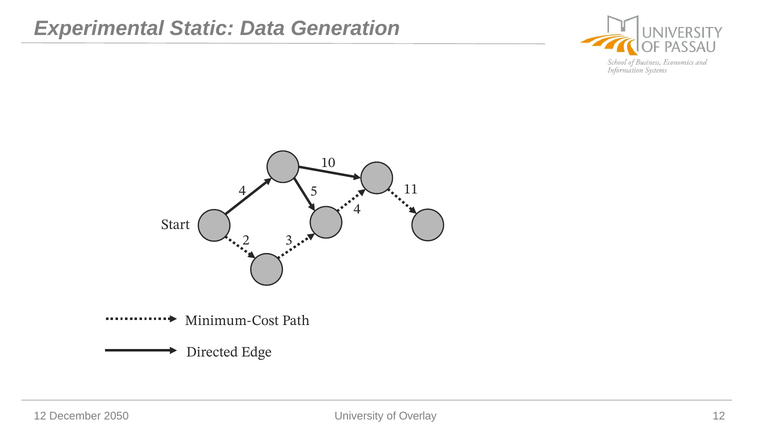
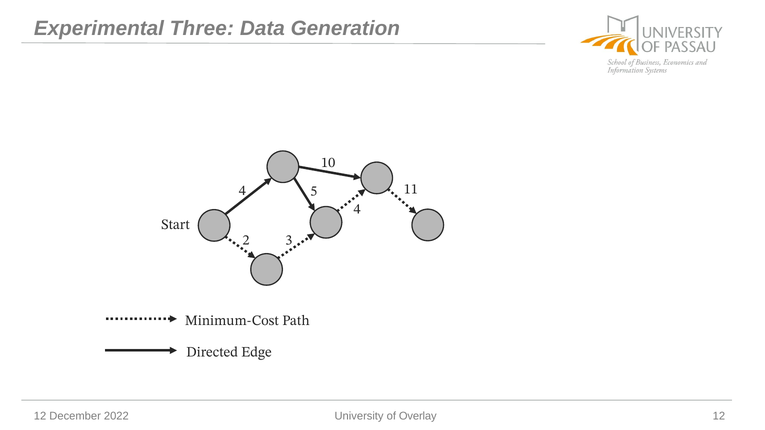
Static: Static -> Three (202, 29)
2050: 2050 -> 2022 (116, 416)
